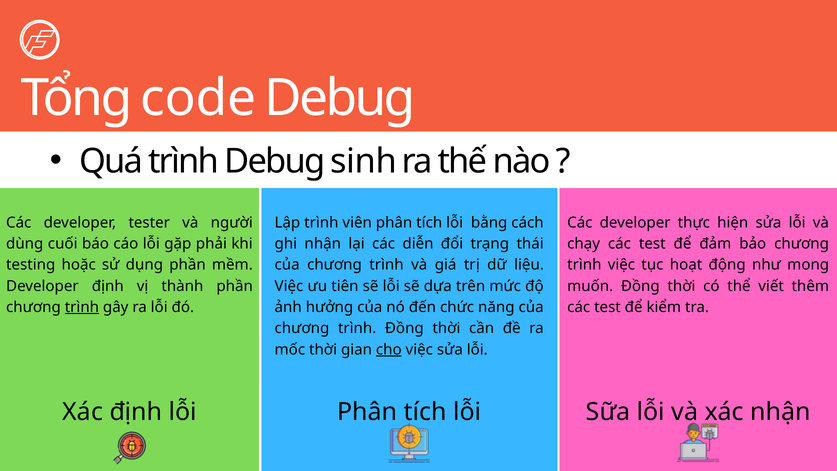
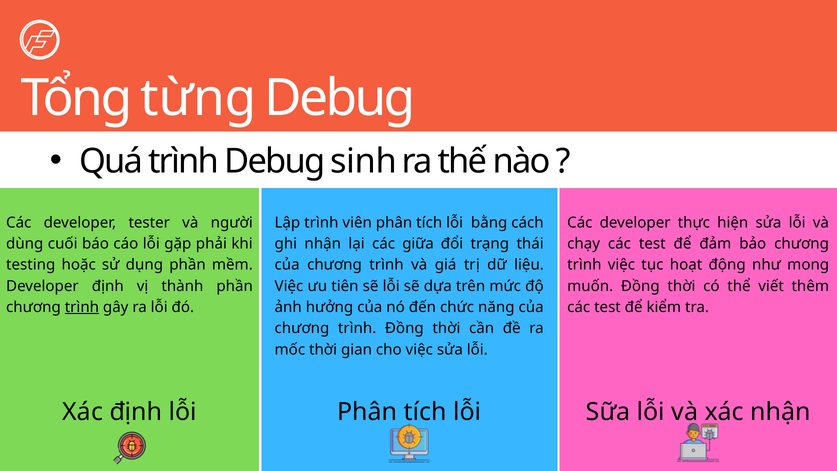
code: code -> từng (198, 98)
diễn: diễn -> giữa (418, 244)
cho underline: present -> none (389, 349)
